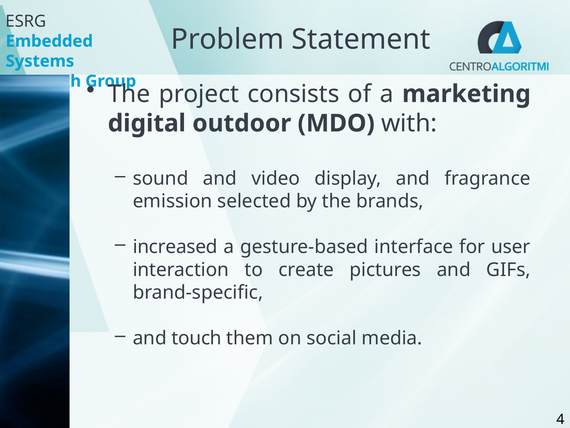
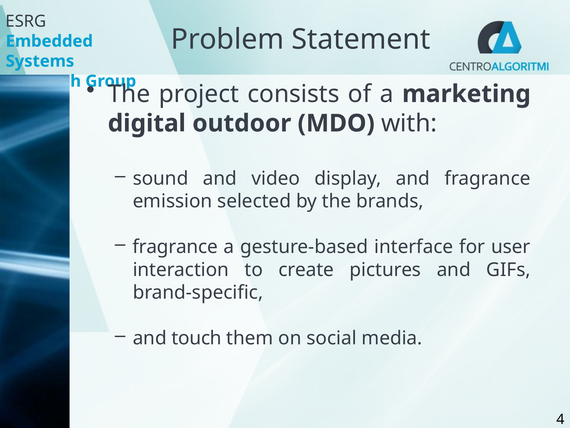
increased: increased -> fragrance (175, 247)
